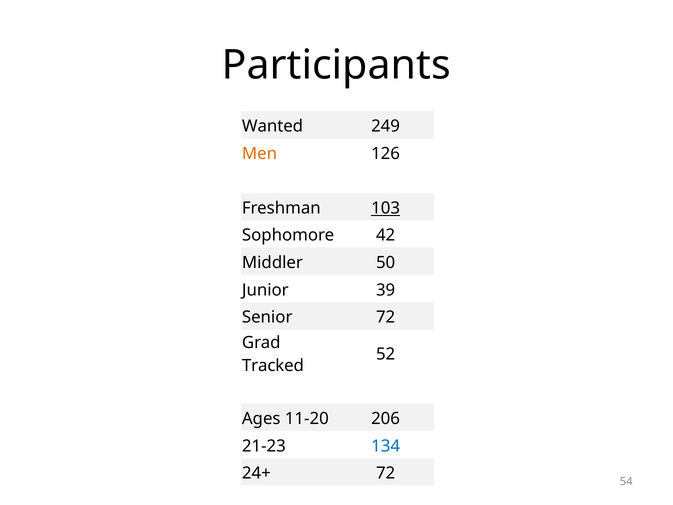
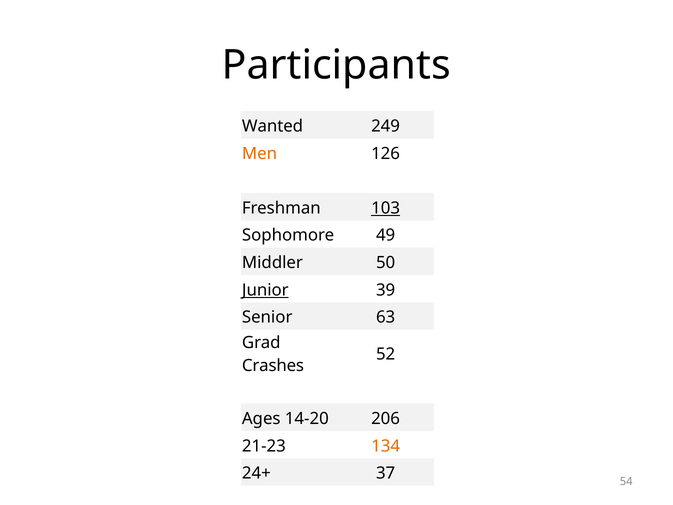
42: 42 -> 49 (386, 235)
Junior underline: none -> present (265, 290)
Senior 72: 72 -> 63 (386, 317)
Tracked: Tracked -> Crashes (273, 366)
11-20: 11-20 -> 14-20 (307, 419)
134 colour: blue -> orange (386, 446)
24+ 72: 72 -> 37 (386, 473)
